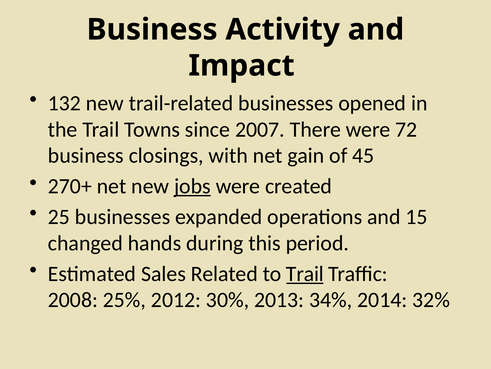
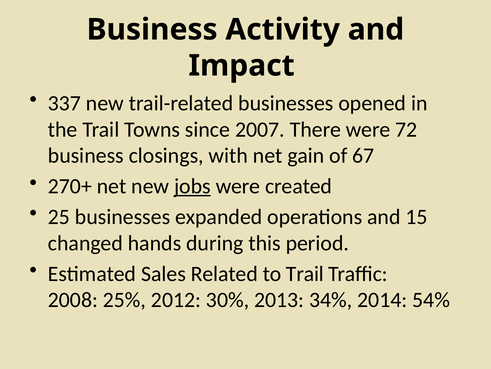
132: 132 -> 337 (64, 103)
45: 45 -> 67 (363, 155)
Trail underline: present -> none (305, 273)
32%: 32% -> 54% (431, 299)
